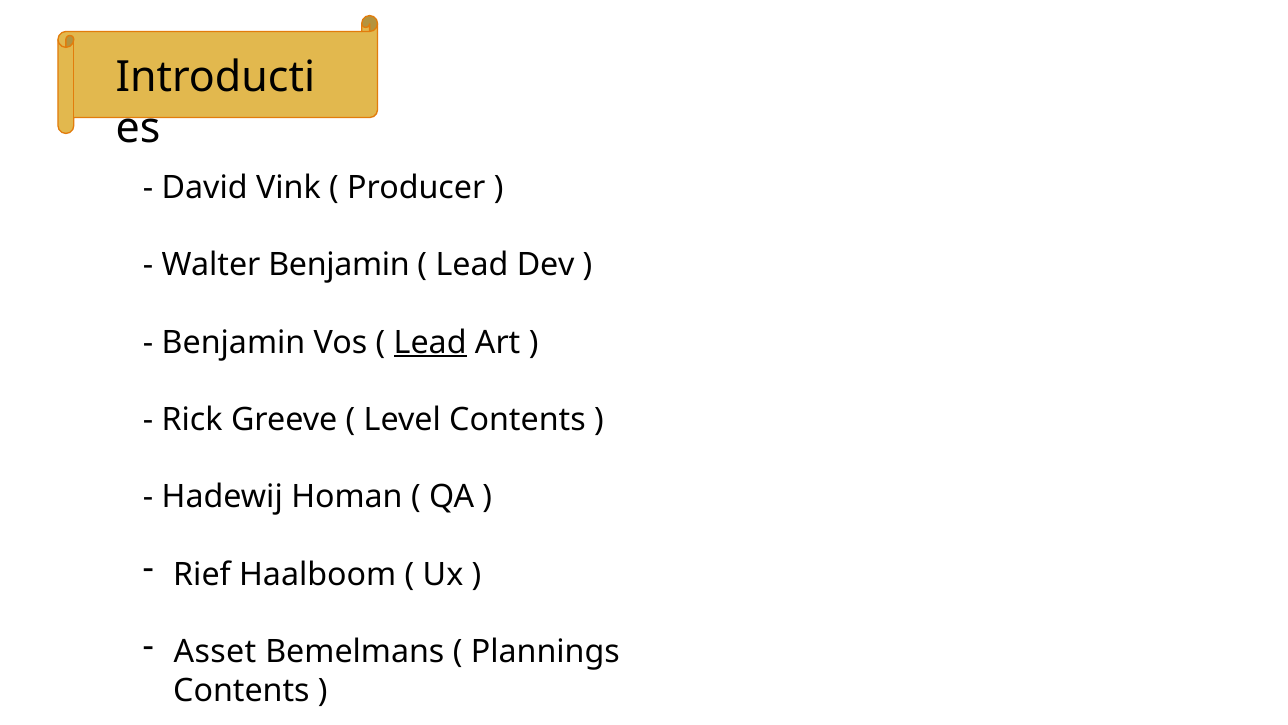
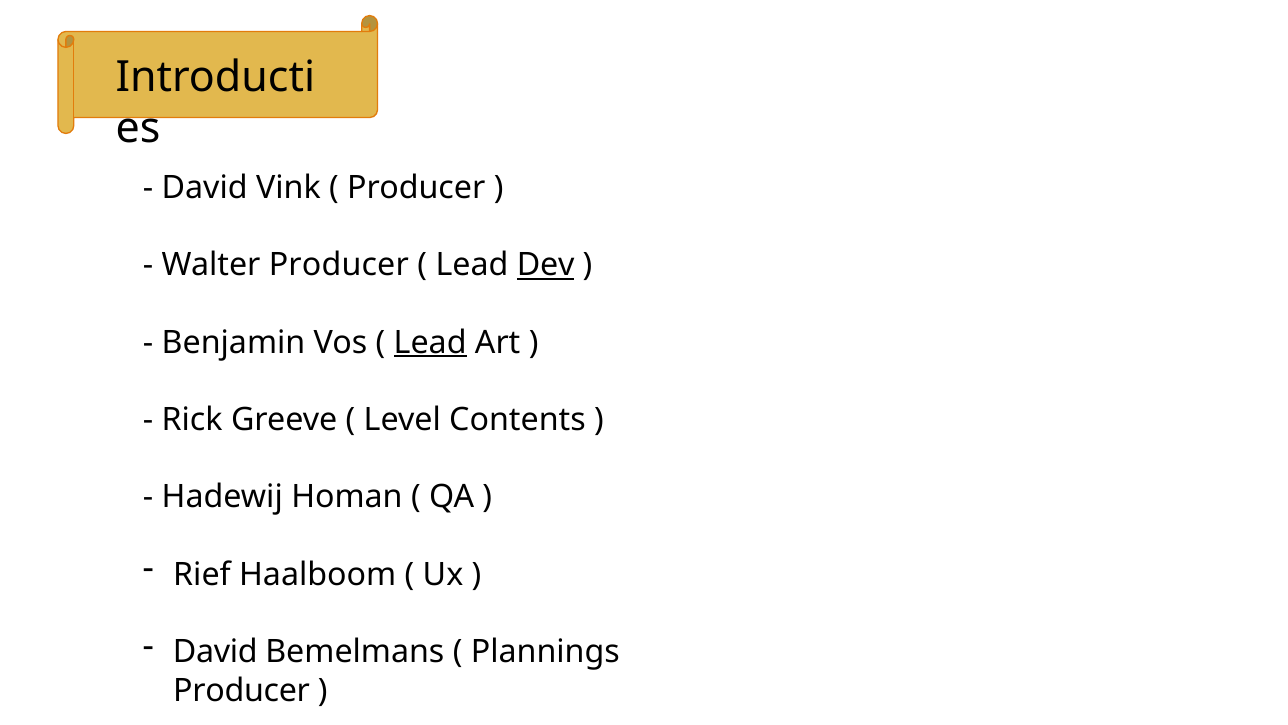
Walter Benjamin: Benjamin -> Producer (339, 265)
Dev underline: none -> present (546, 265)
Asset: Asset -> David (215, 651)
Contents: Contents -> Producer (242, 690)
